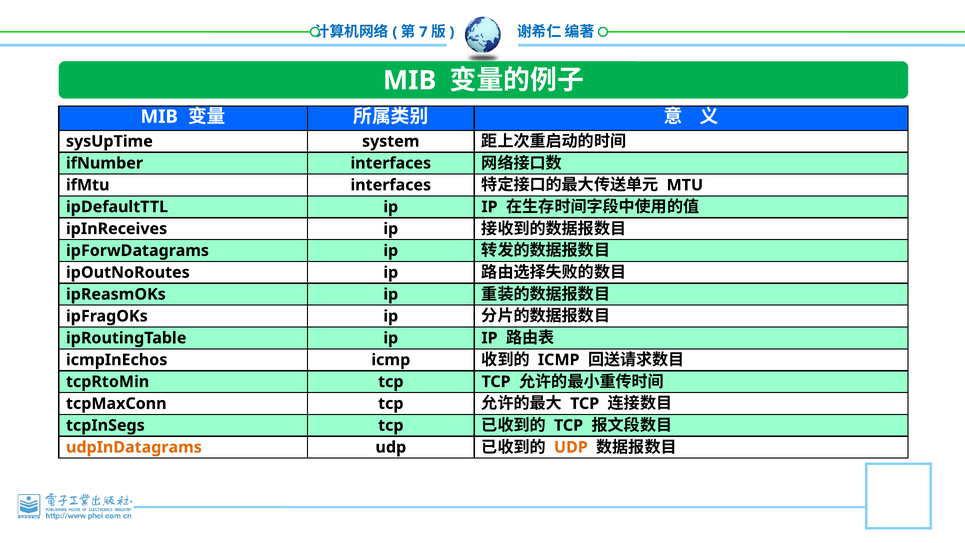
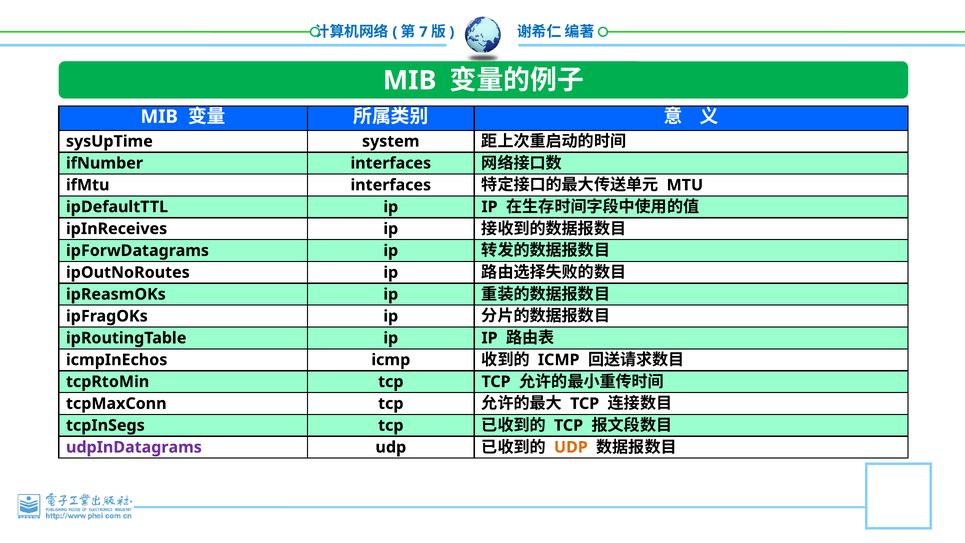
udpInDatagrams colour: orange -> purple (134, 447)
